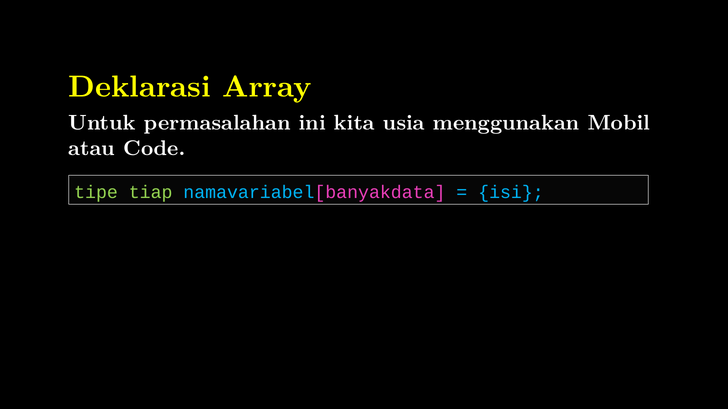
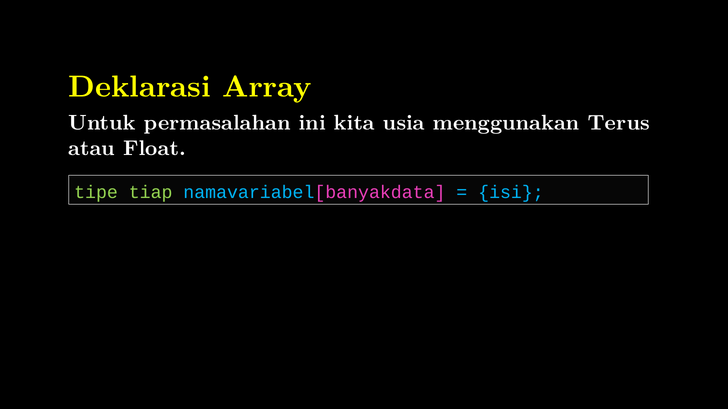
Mobil: Mobil -> Terus (619, 123)
Code: Code -> Float (155, 148)
